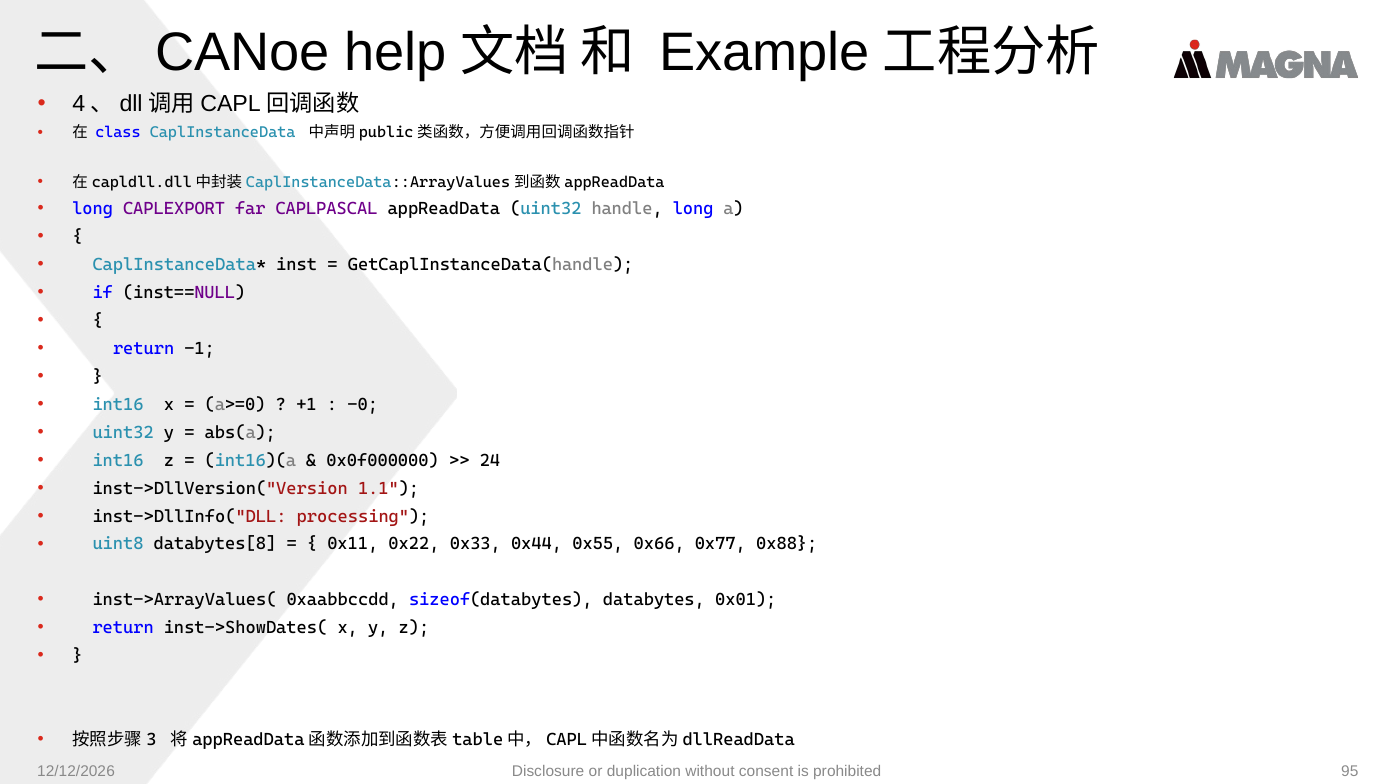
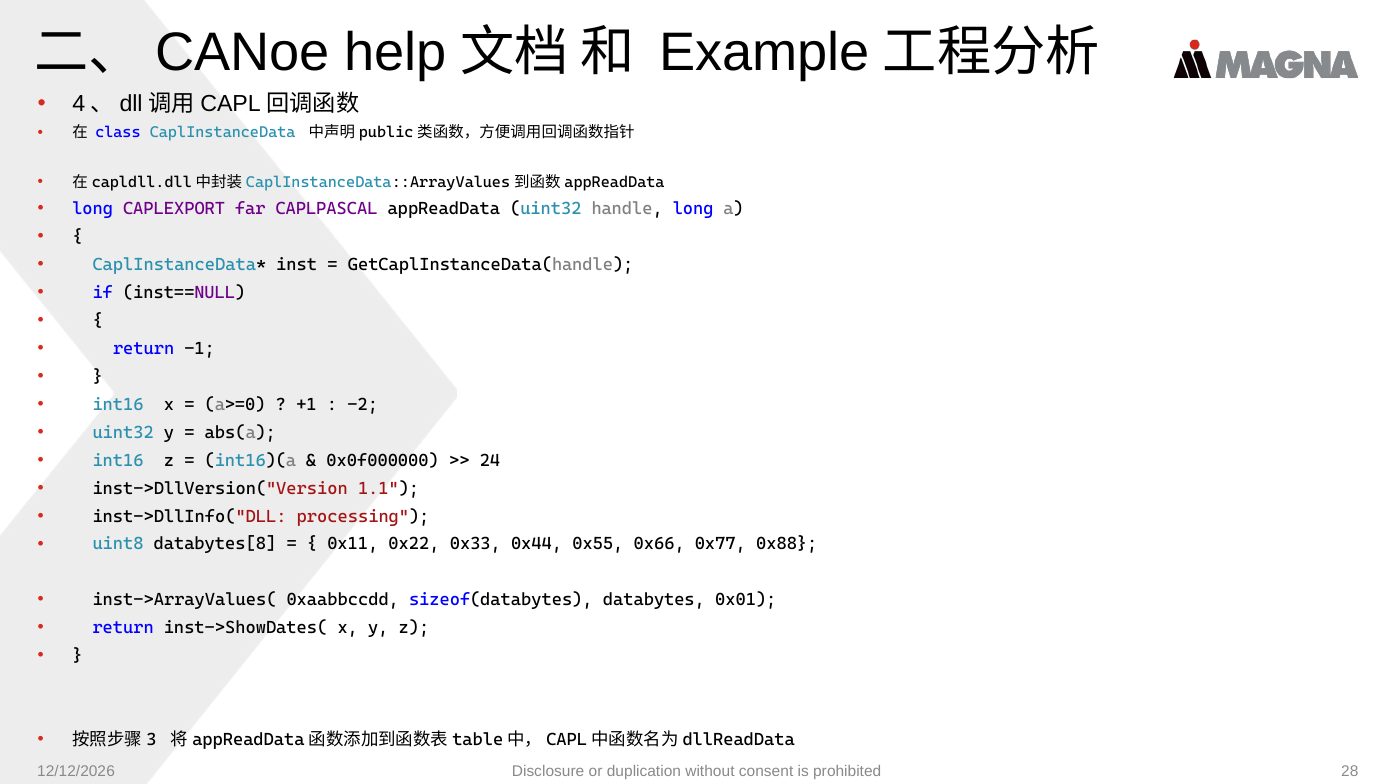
-0: -0 -> -2 (363, 405)
95: 95 -> 28 (1350, 772)
